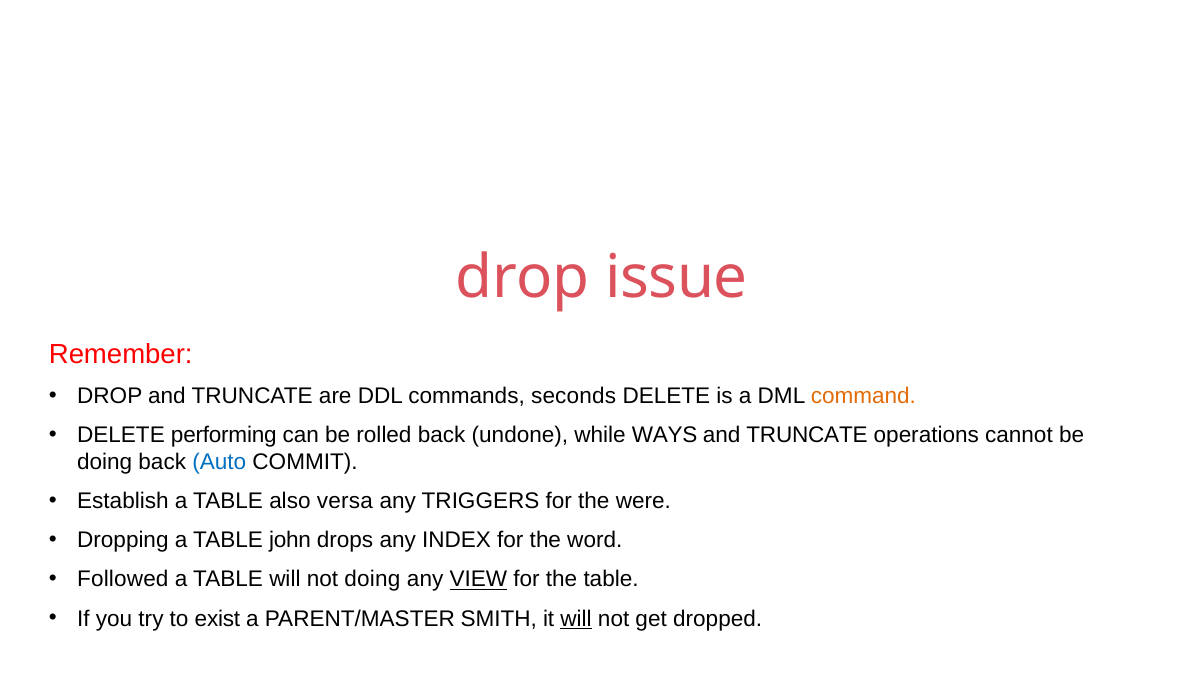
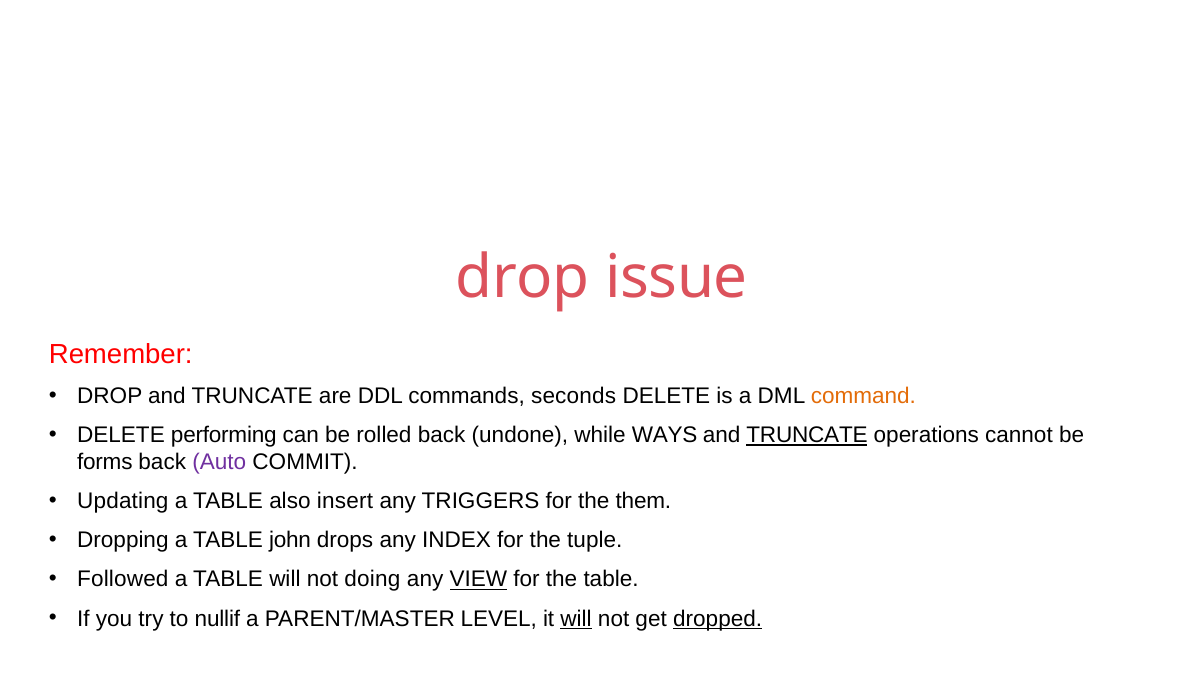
TRUNCATE underline: none -> present (807, 435)
doing: doing -> forms (105, 462)
Auto colour: blue -> purple (219, 462)
Establish: Establish -> Updating (123, 501)
versa: versa -> insert (345, 501)
were: were -> them (643, 501)
word: word -> tuple (595, 540)
exist: exist -> nullif (217, 618)
SMITH: SMITH -> LEVEL (499, 618)
dropped underline: none -> present (718, 618)
